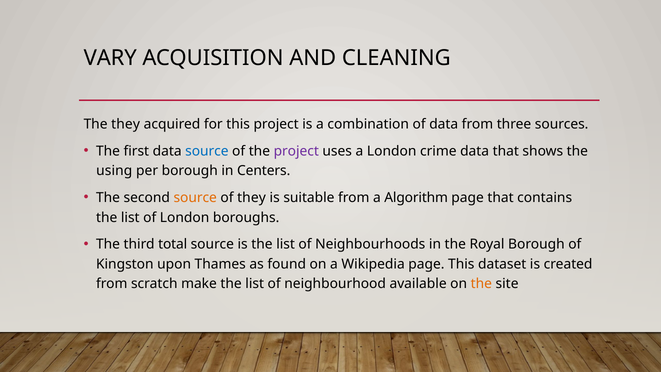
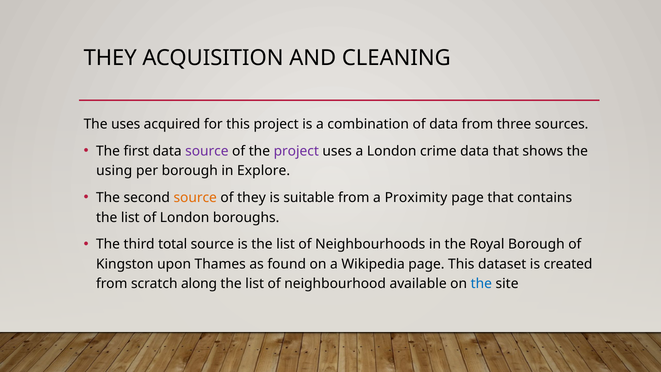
VARY: VARY -> THEY (110, 58)
The they: they -> uses (126, 124)
source colour: blue -> purple (207, 151)
Centers: Centers -> Explore (264, 171)
Algorithm: Algorithm -> Proximity (416, 198)
make: make -> along (199, 284)
the colour: orange -> blue (481, 284)
